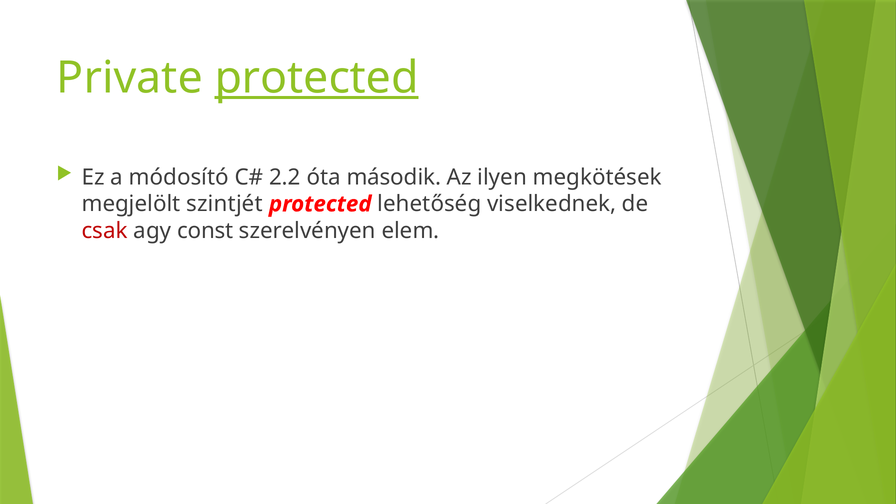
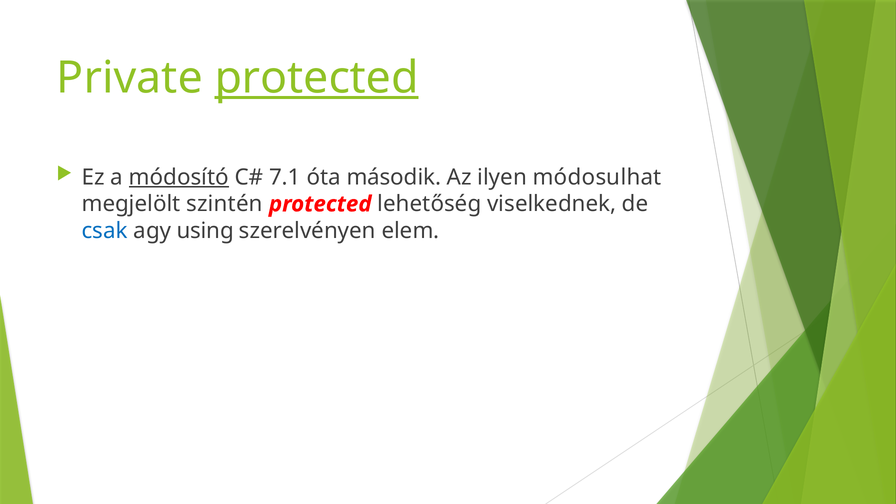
módosító underline: none -> present (179, 177)
2.2: 2.2 -> 7.1 (285, 177)
megkötések: megkötések -> módosulhat (597, 177)
szintjét: szintjét -> szintén (225, 204)
csak colour: red -> blue (105, 231)
const: const -> using (205, 231)
